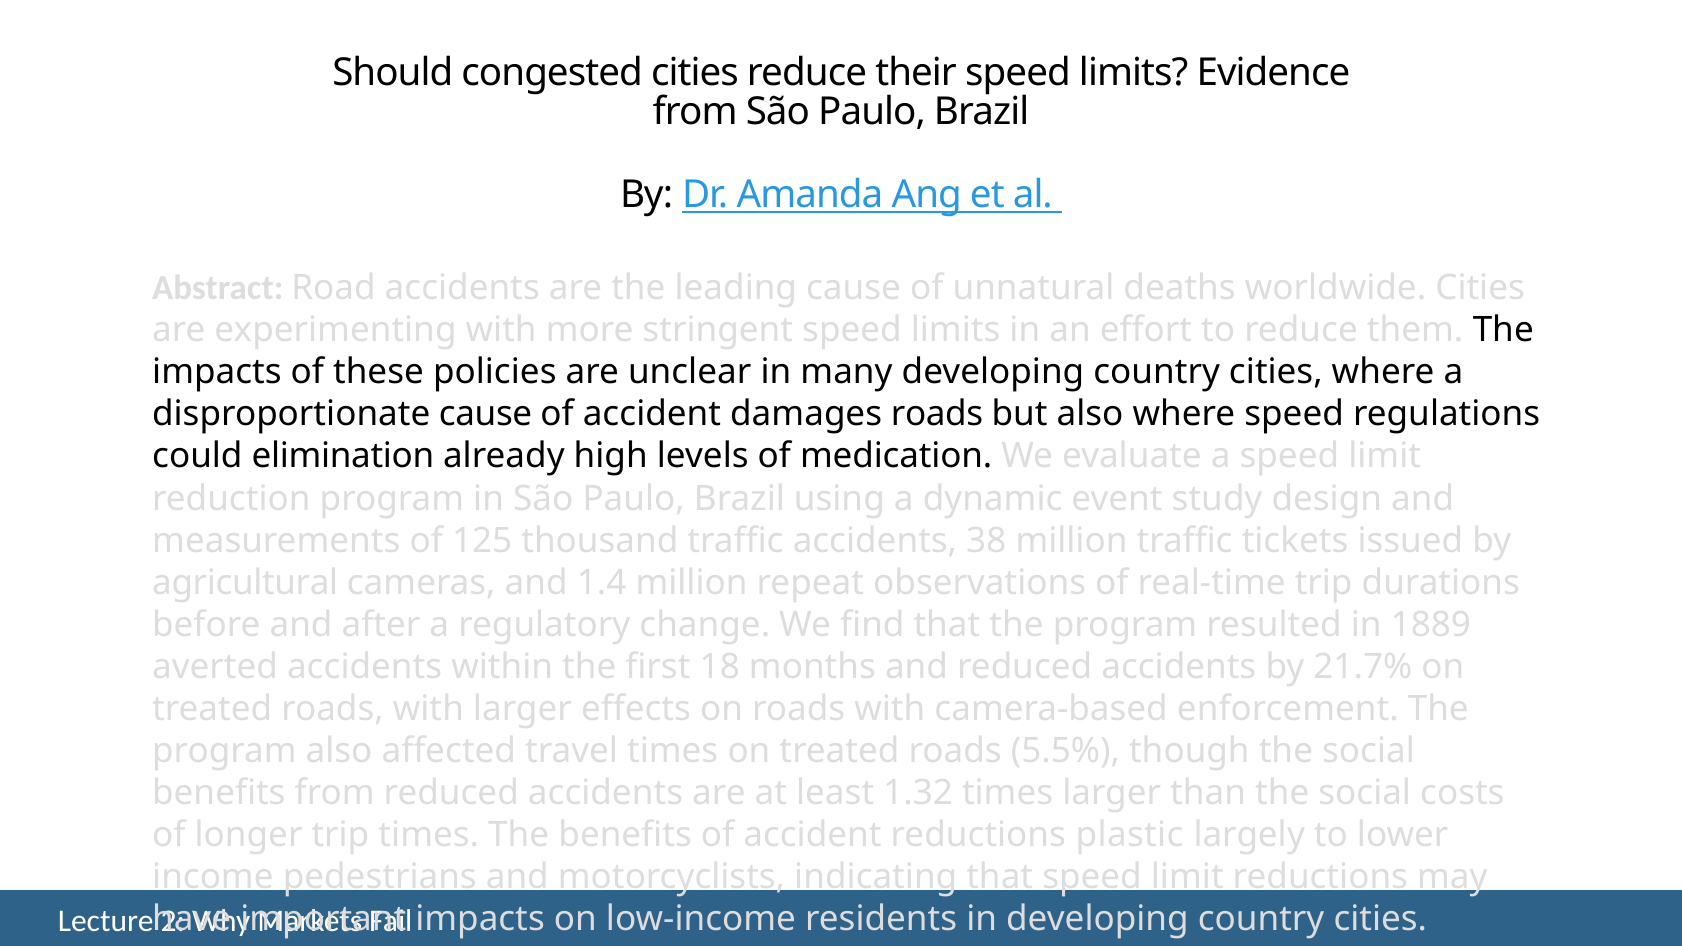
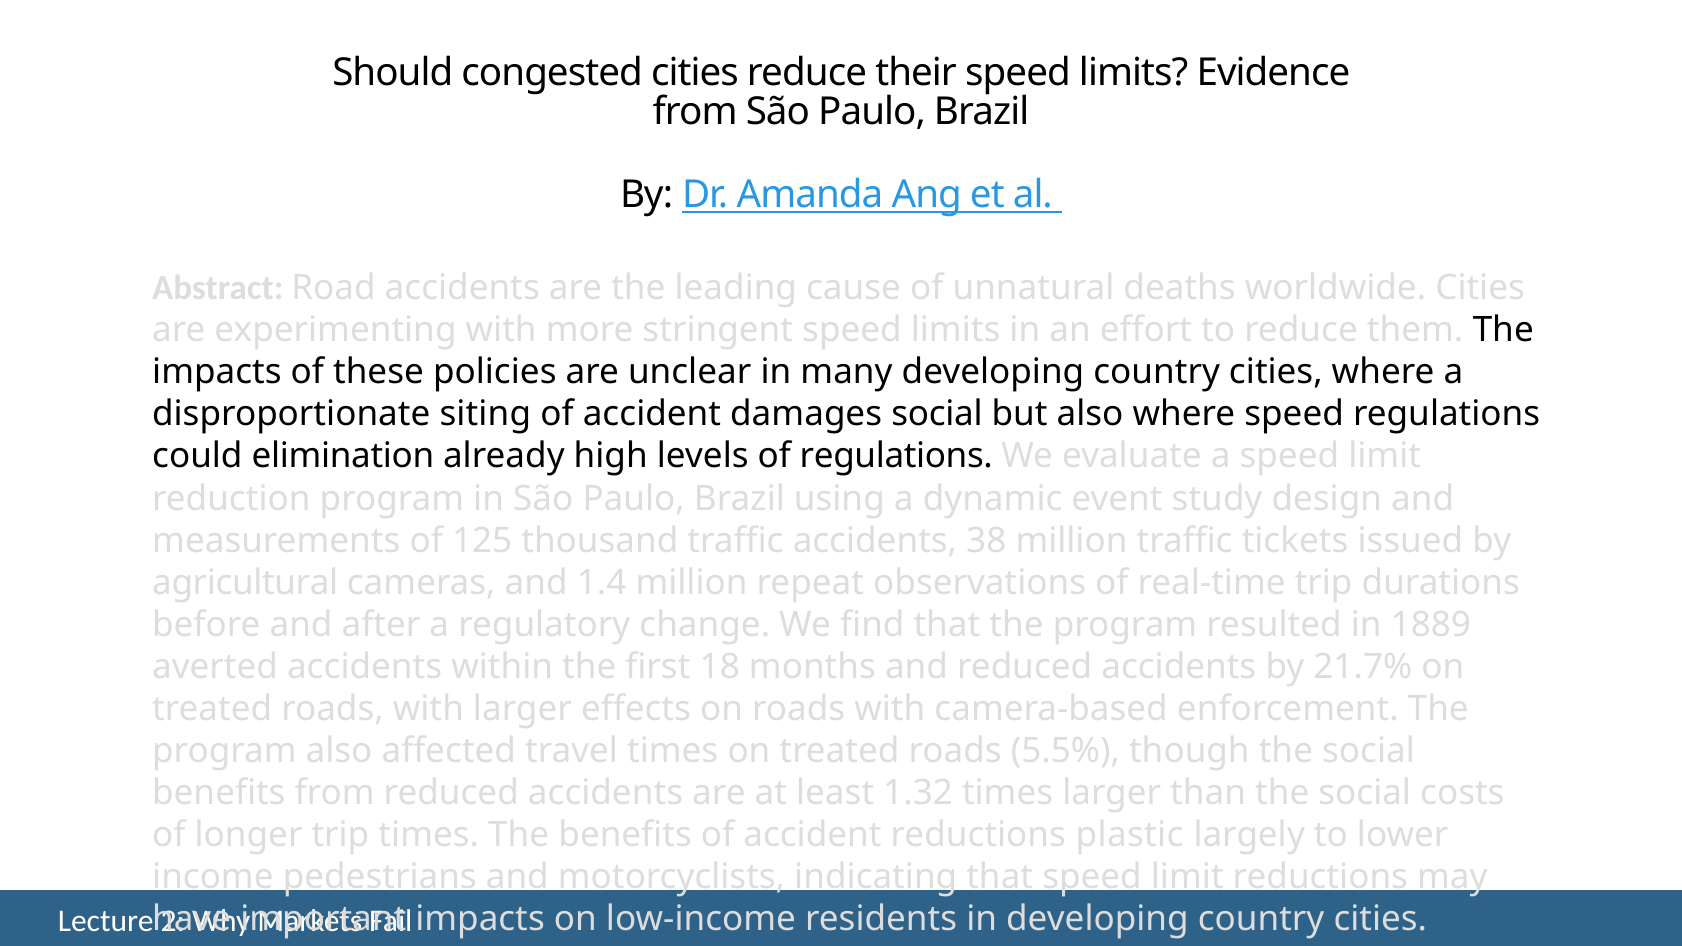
disproportionate cause: cause -> siting (485, 414)
damages roads: roads -> social (937, 414)
of medication: medication -> regulations (896, 456)
